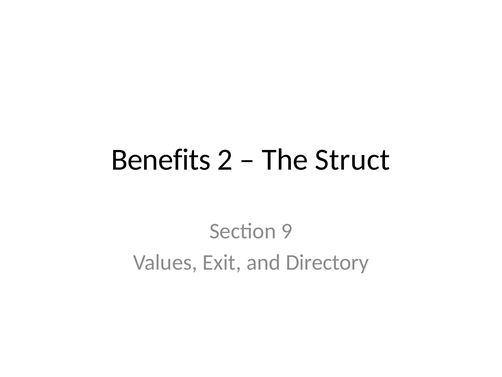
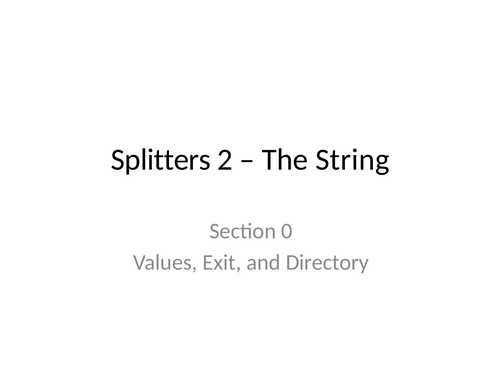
Benefits: Benefits -> Splitters (161, 159)
Struct: Struct -> String (353, 159)
9: 9 -> 0 (287, 231)
